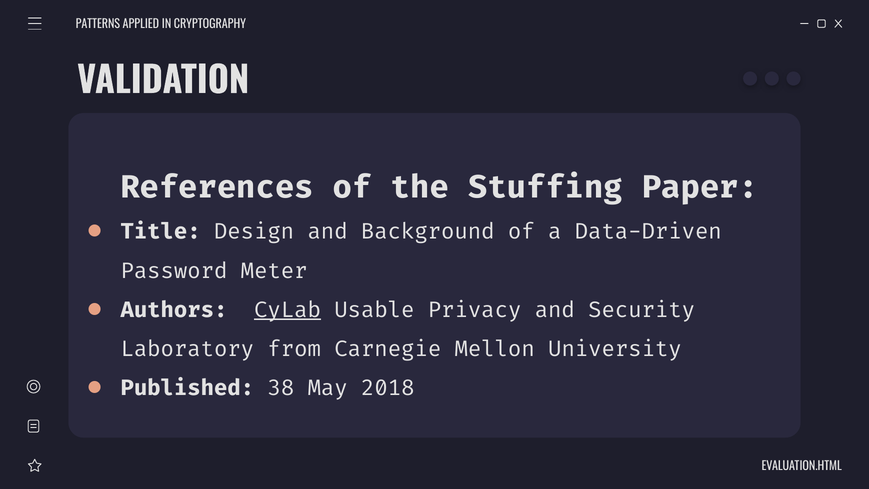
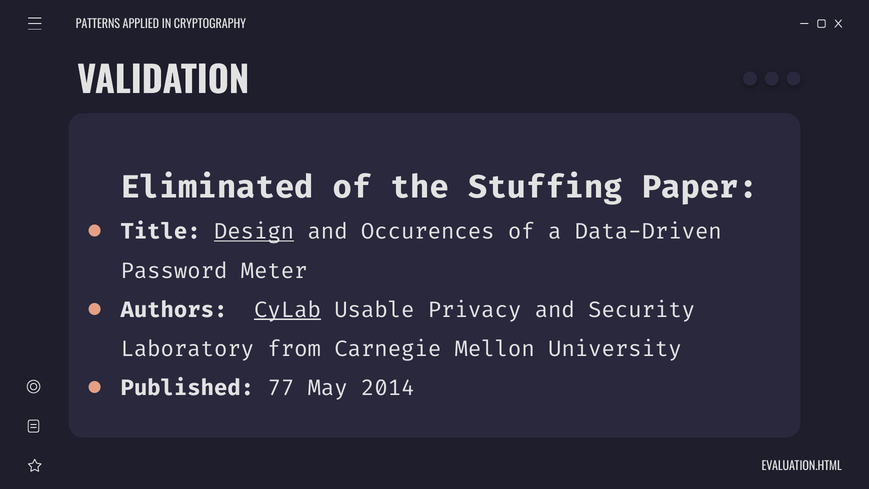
References: References -> Eliminated (217, 187)
Design underline: none -> present (254, 232)
Background: Background -> Occurences (428, 232)
38: 38 -> 77 (281, 388)
2018: 2018 -> 2014 (388, 388)
